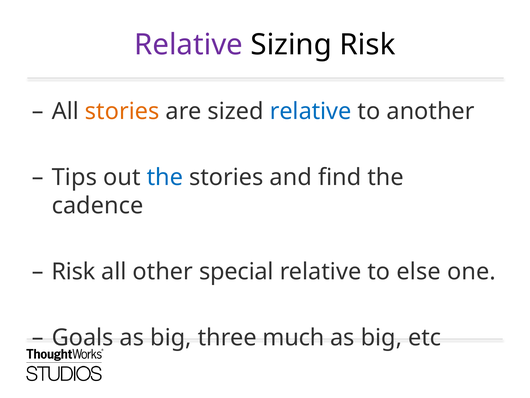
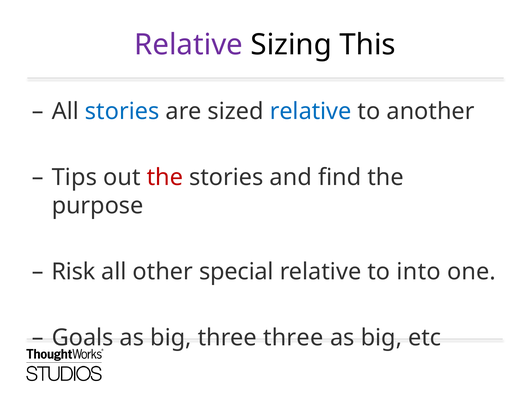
Sizing Risk: Risk -> This (368, 45)
stories colour: orange -> blue (122, 111)
the colour: blue -> red (165, 177)
cadence: cadence -> purpose (98, 205)
else: else -> into (419, 271)
three much: much -> three (293, 337)
